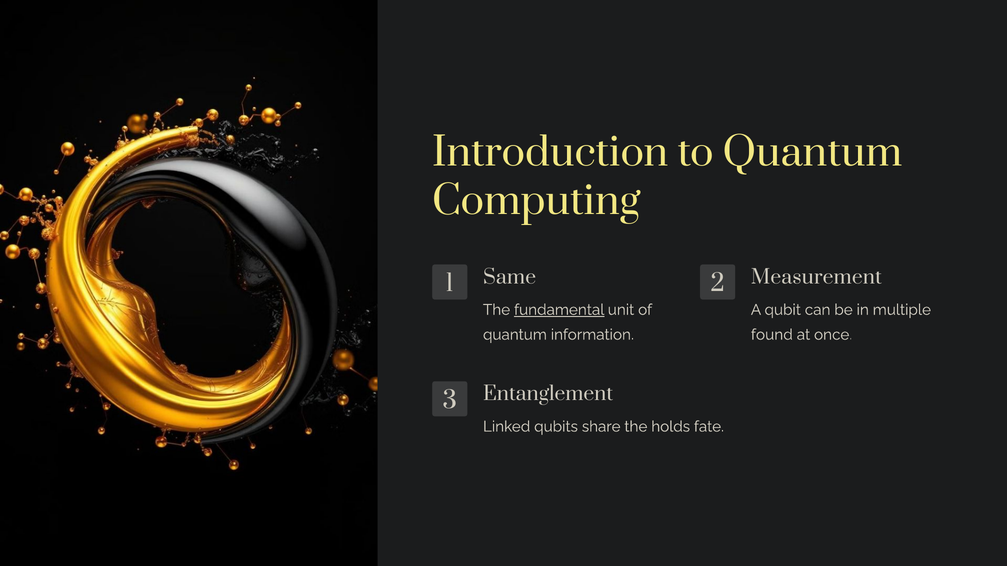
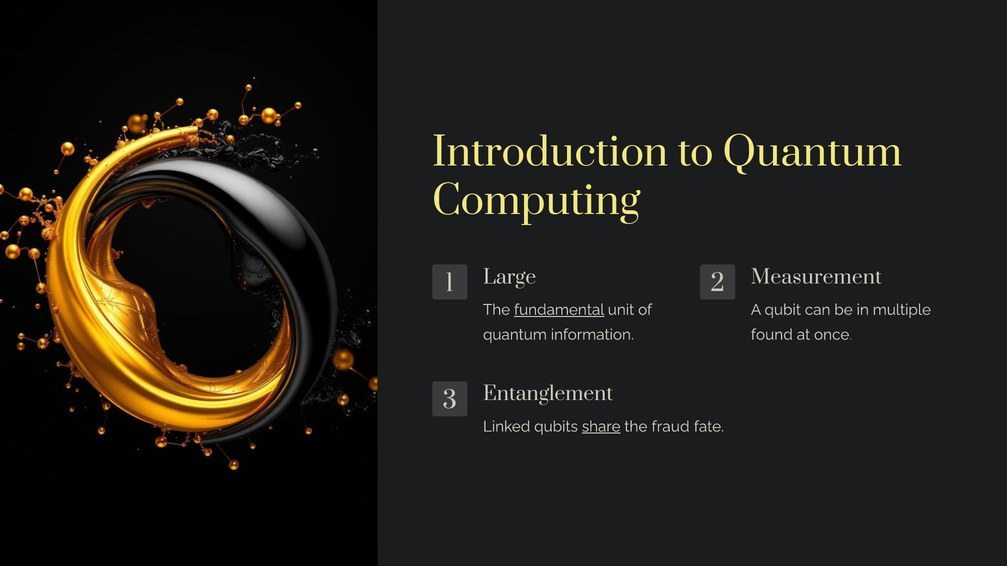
Same: Same -> Large (510, 277)
share underline: none -> present (601, 427)
holds: holds -> fraud (671, 427)
